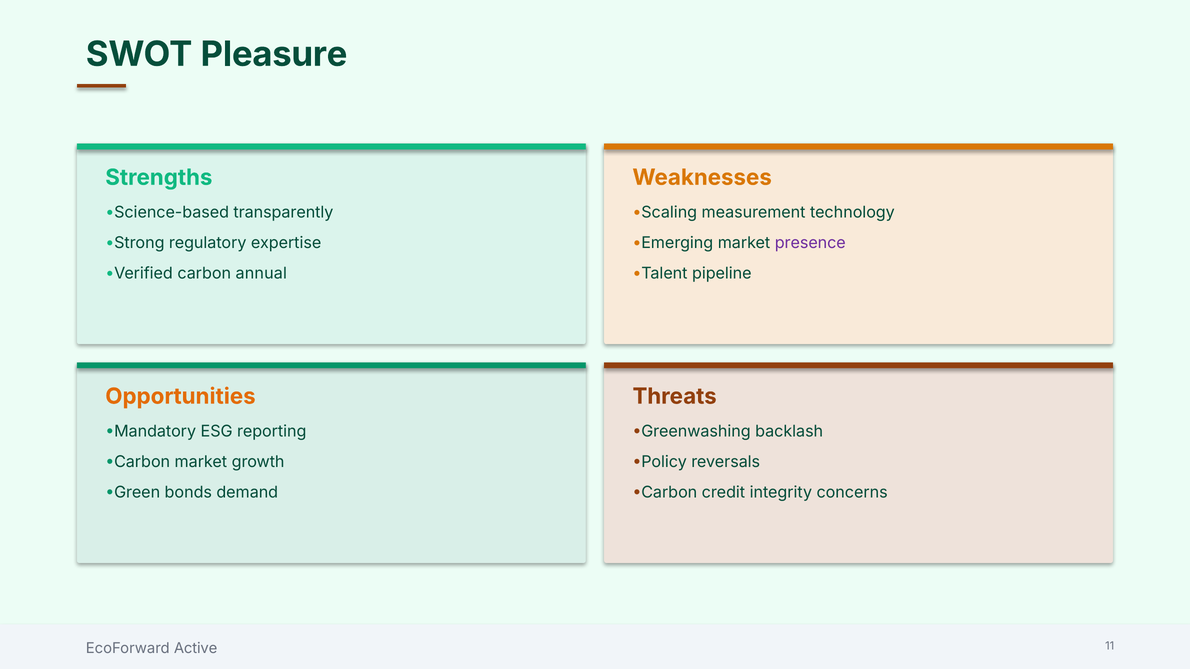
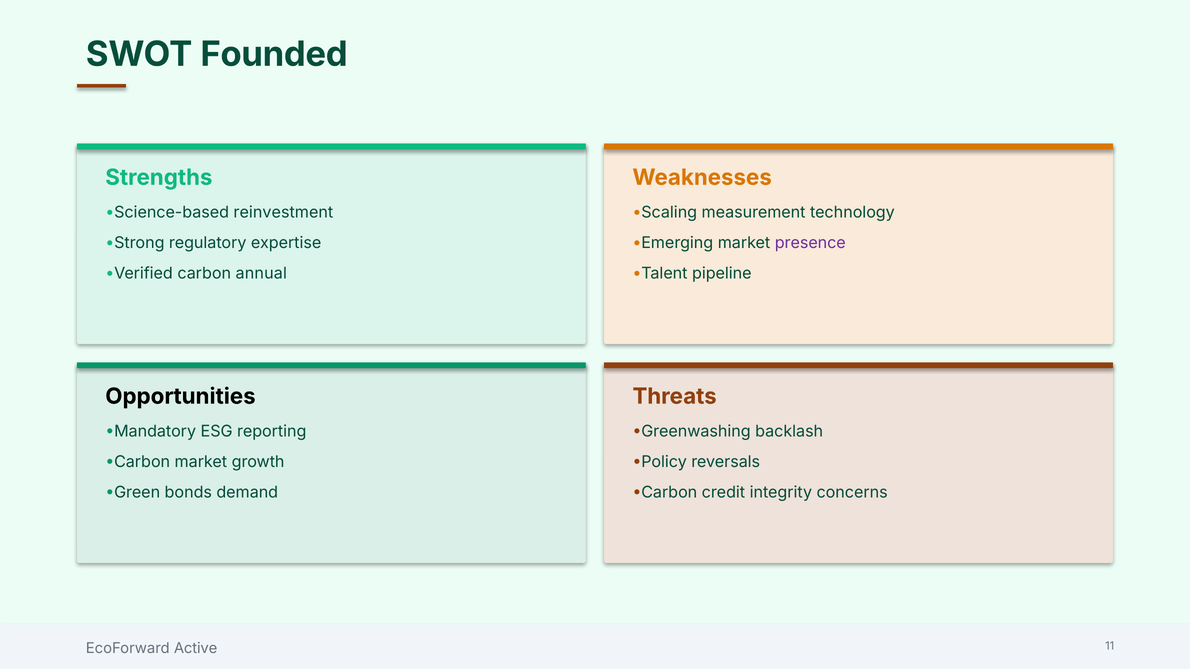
Pleasure: Pleasure -> Founded (274, 54)
transparently: transparently -> reinvestment (283, 213)
Opportunities colour: orange -> black (180, 397)
